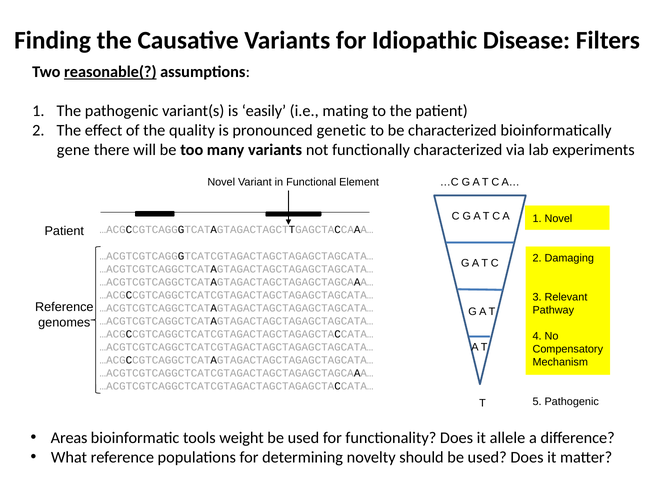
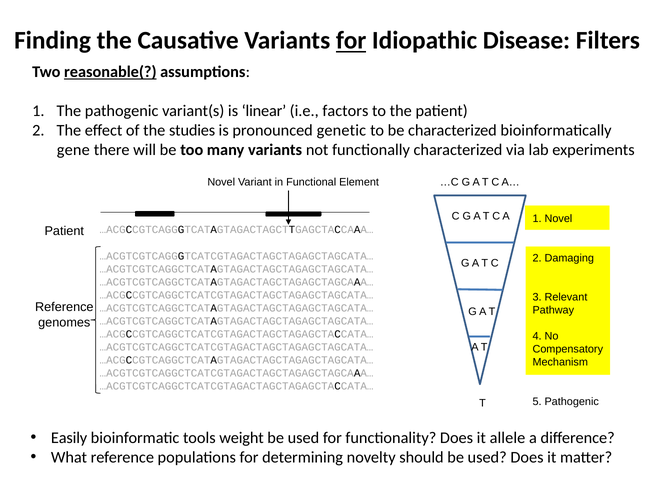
for underline: none -> present (351, 41)
easily: easily -> linear (264, 111)
mating: mating -> factors (345, 111)
quality: quality -> studies (192, 131)
Areas: Areas -> Easily (69, 438)
